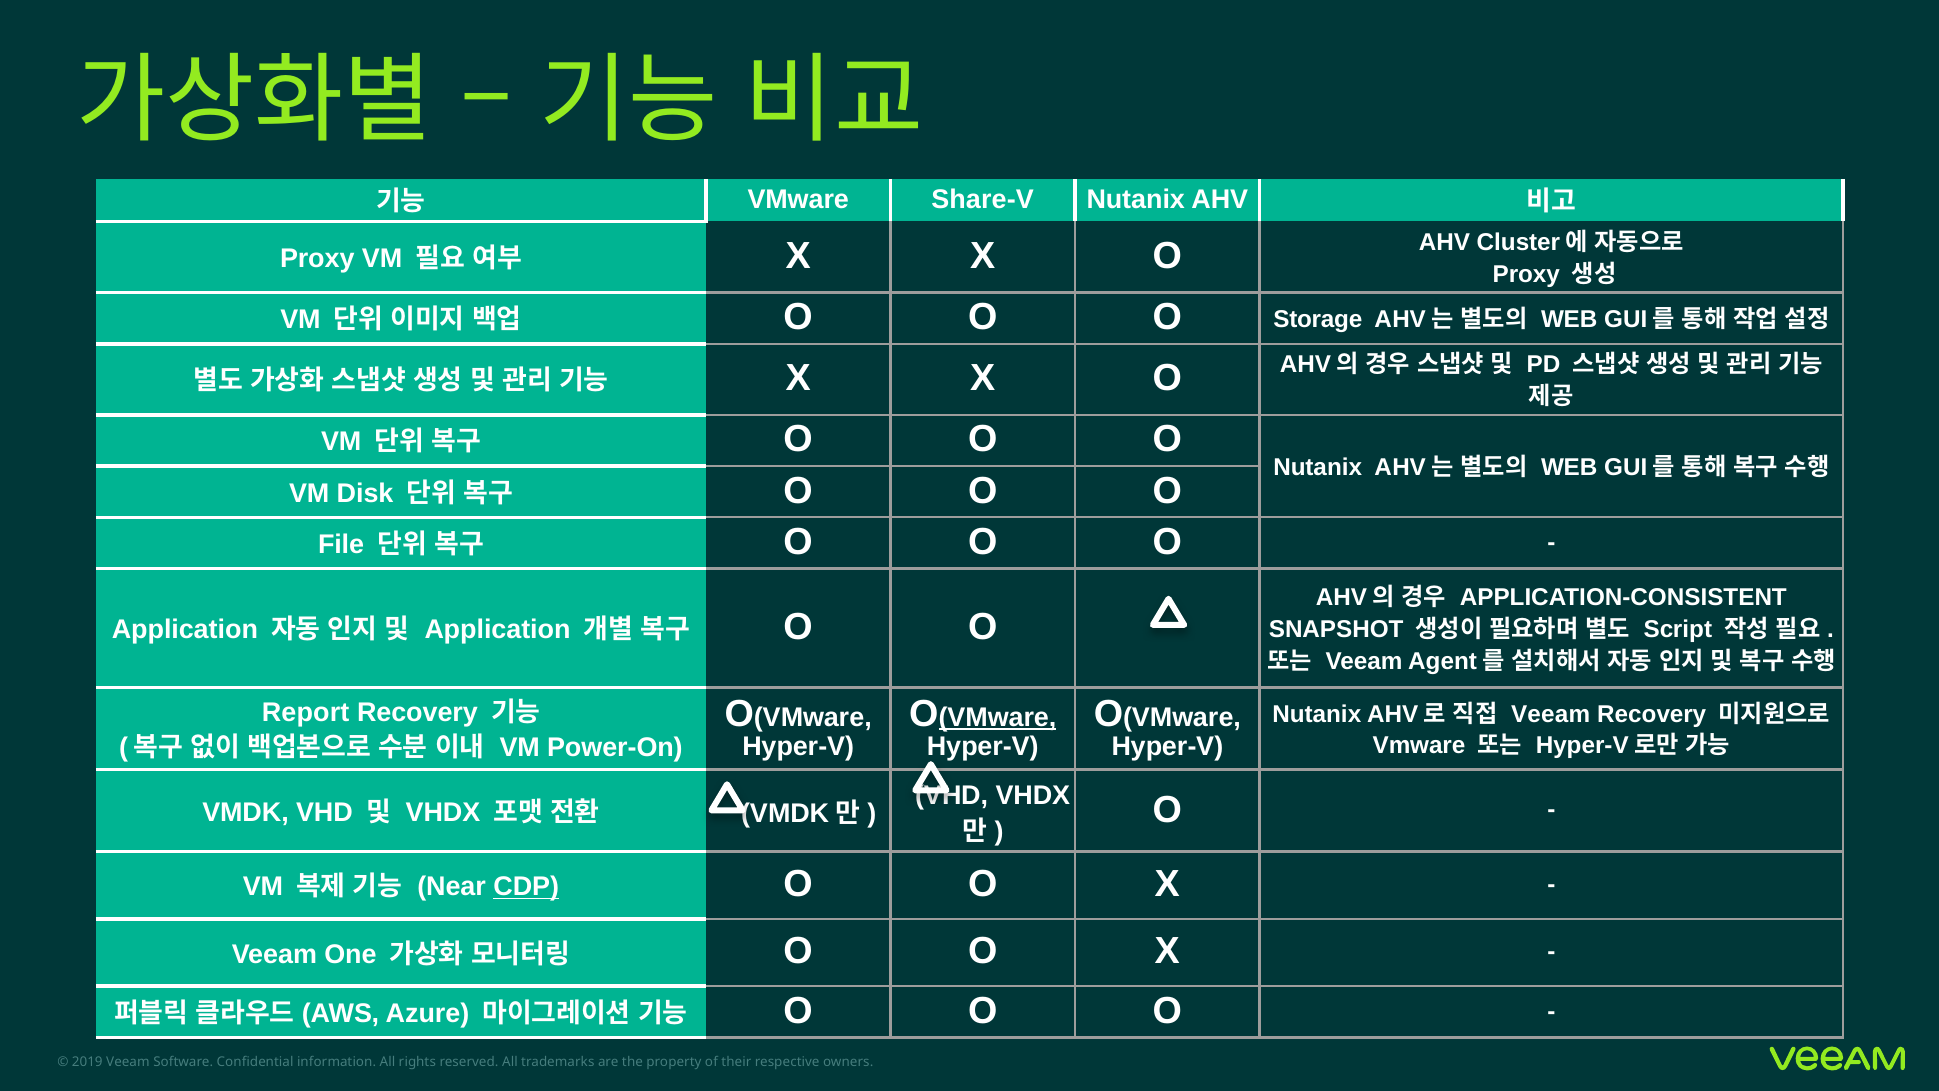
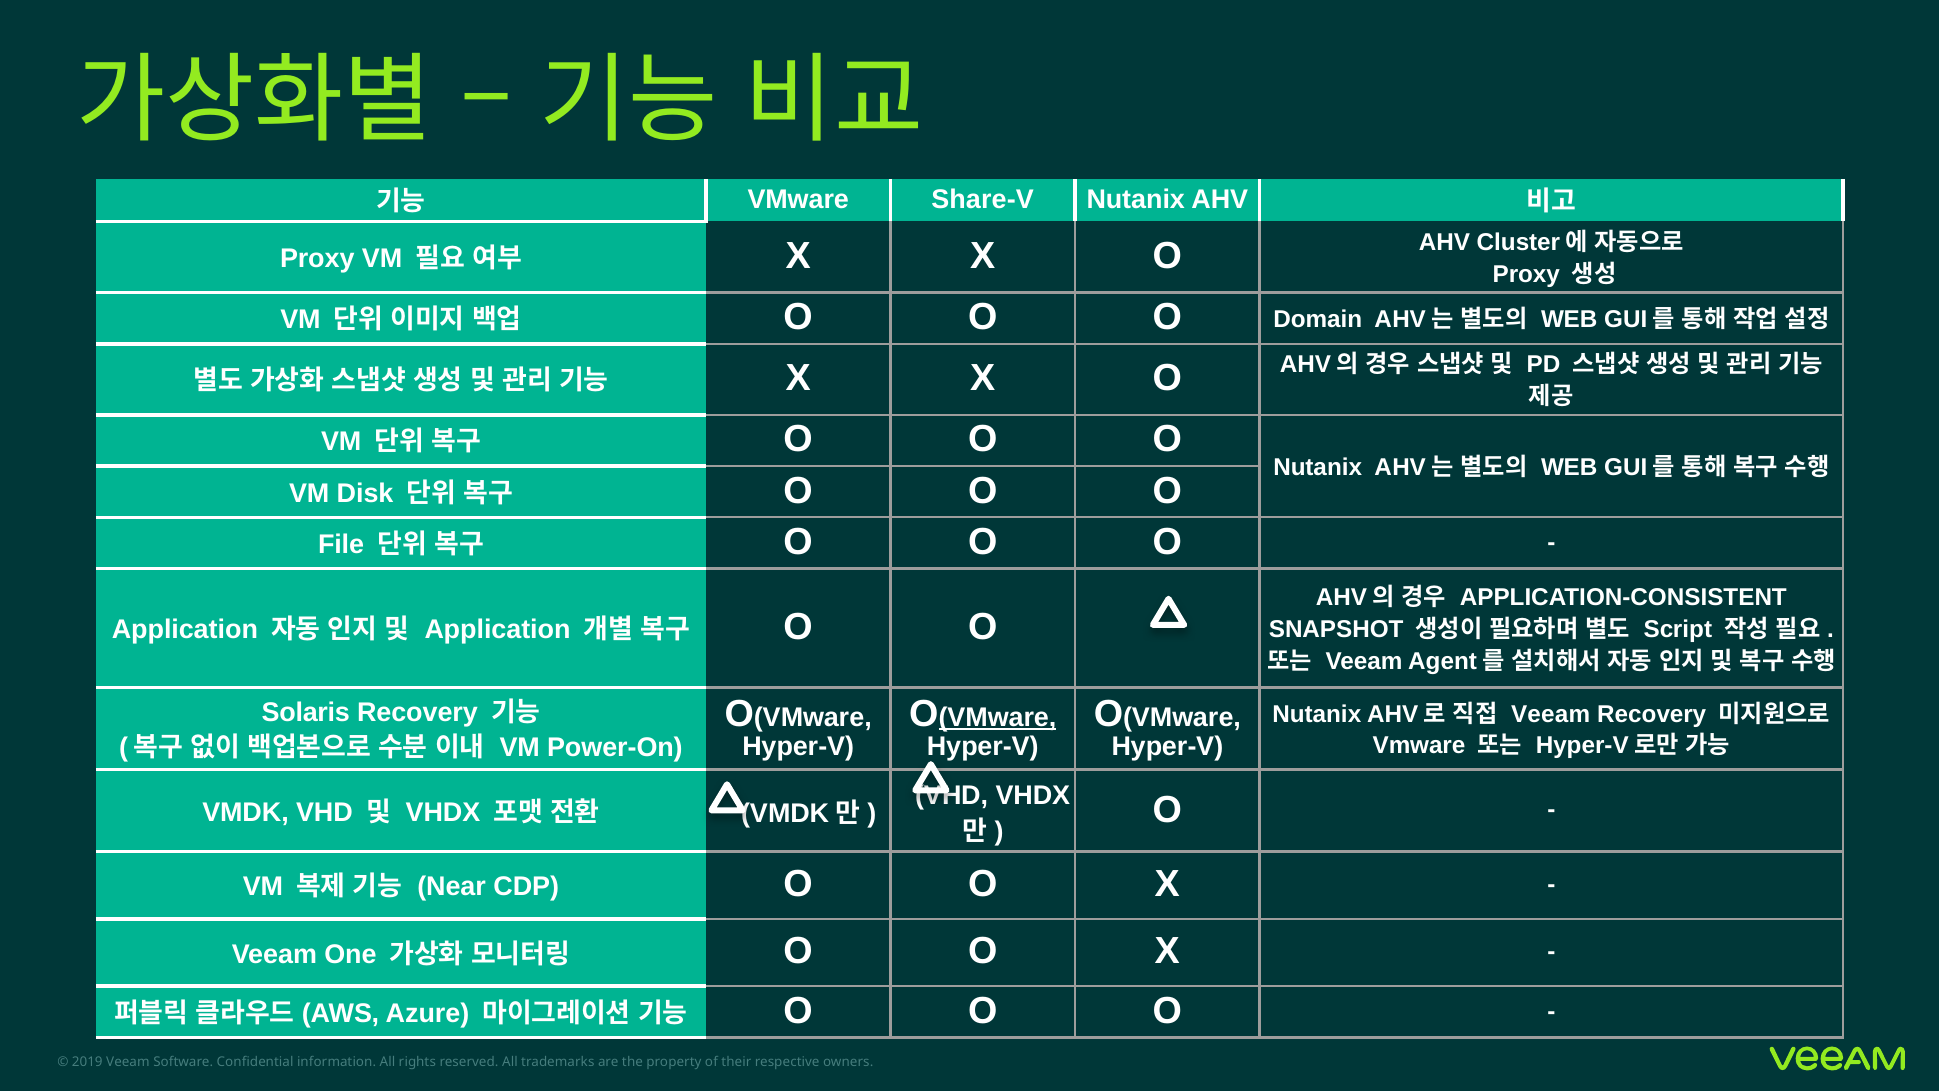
Storage: Storage -> Domain (1318, 320)
Report: Report -> Solaris (306, 713)
CDP underline: present -> none (526, 887)
